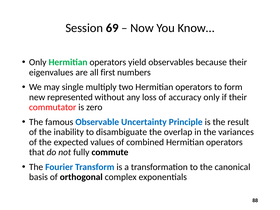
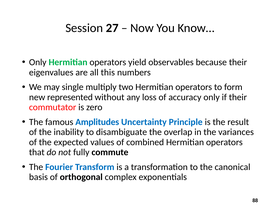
69: 69 -> 27 (112, 28)
first: first -> this (108, 72)
Observable: Observable -> Amplitudes (97, 122)
